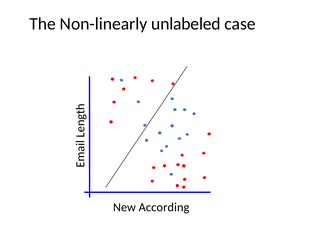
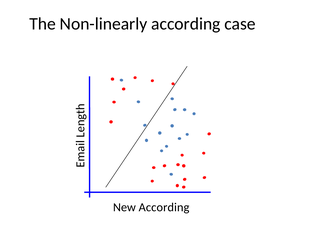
Non-linearly unlabeled: unlabeled -> according (186, 24)
